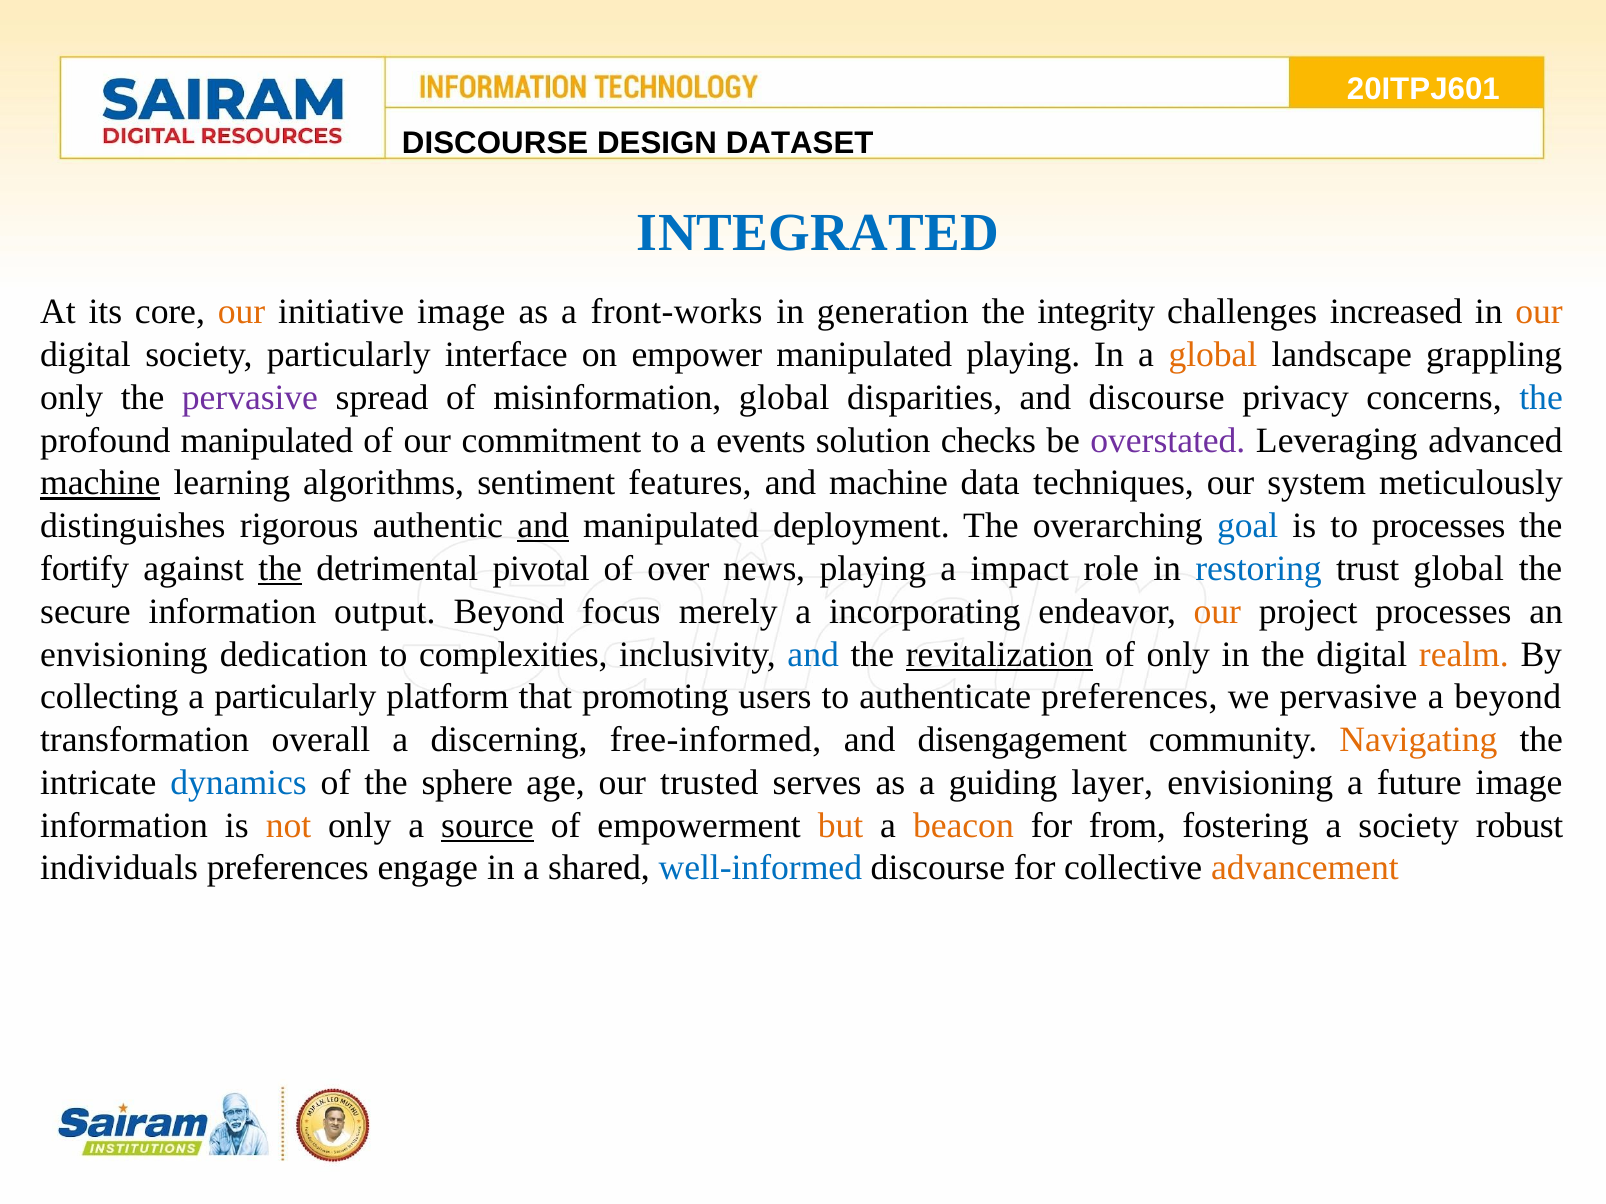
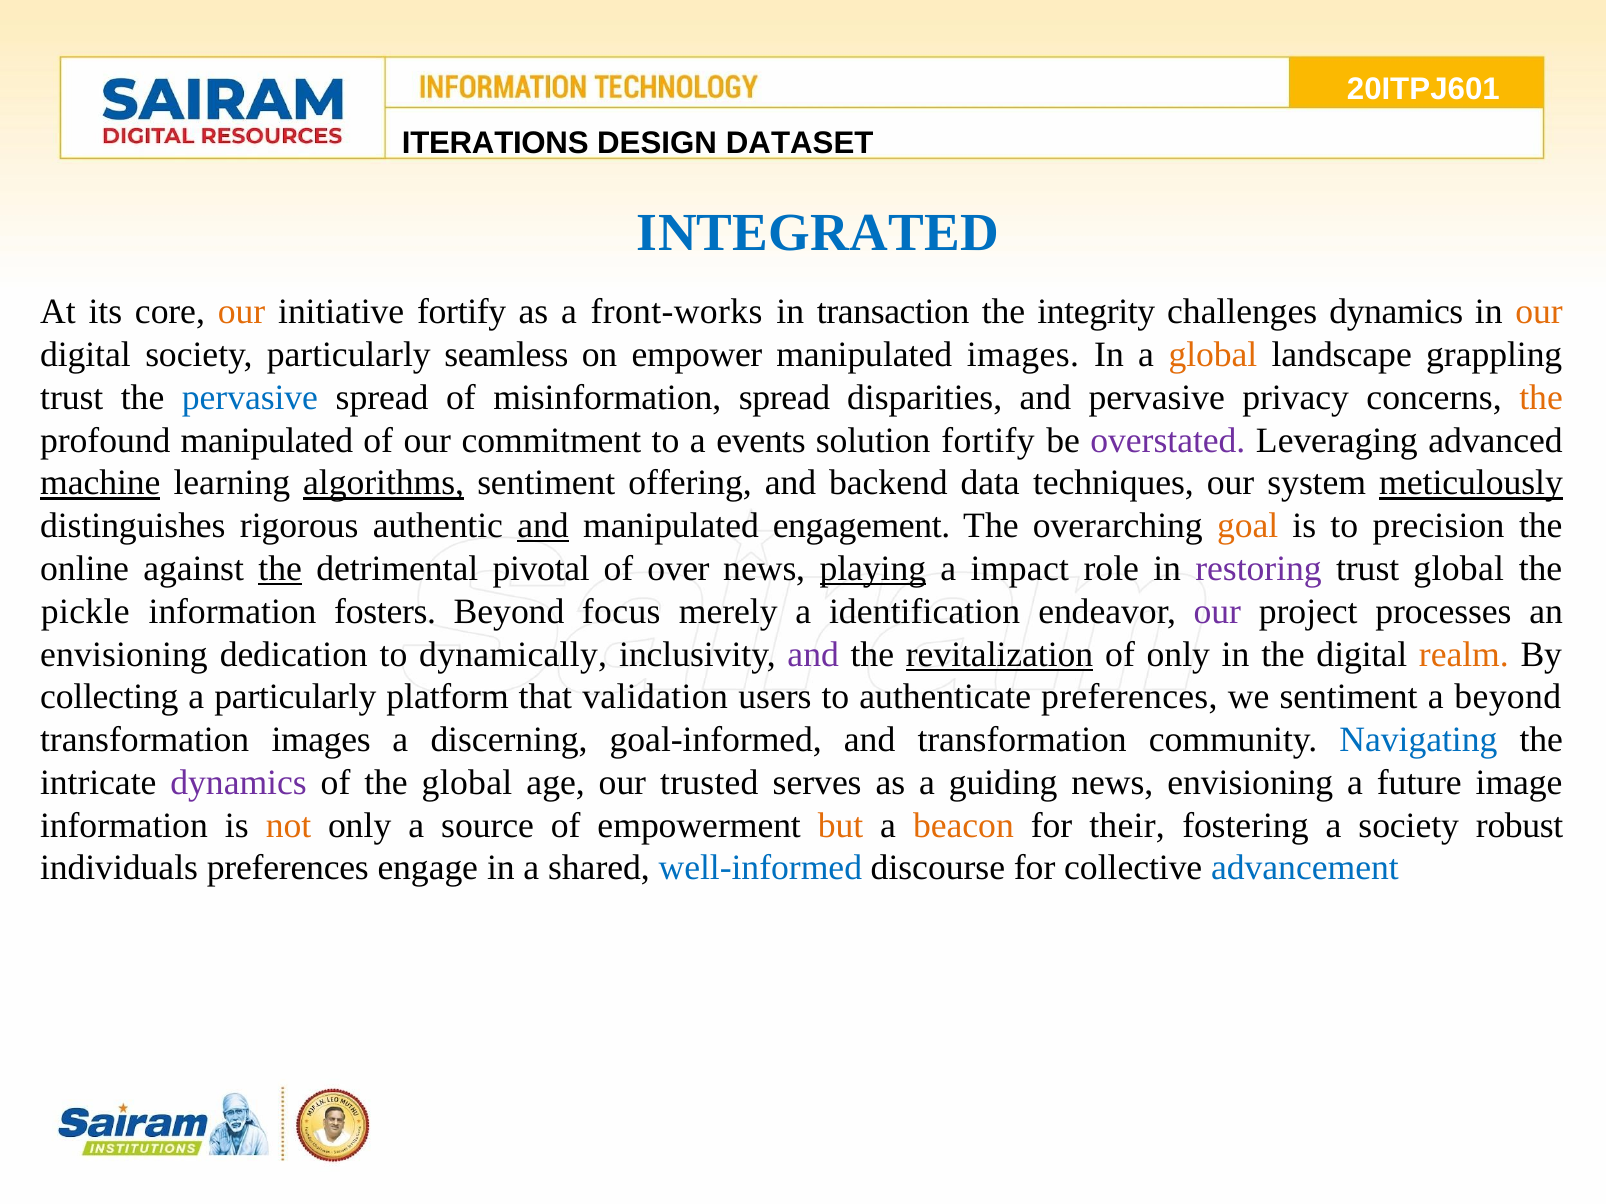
DISCOURSE: DISCOURSE -> ITERATIONS (495, 144)
initiative image: image -> fortify (462, 312)
generation: generation -> transaction (893, 312)
challenges increased: increased -> dynamics (1396, 312)
interface: interface -> seamless (506, 355)
manipulated playing: playing -> images (1023, 355)
only: only -> trust (72, 398)
pervasive colour: purple -> blue (250, 398)
misinformation global: global -> spread (785, 398)
and discourse: discourse -> pervasive (1157, 398)
the colour: blue -> orange (1541, 398)
solution checks: checks -> fortify (988, 441)
algorithms underline: none -> present (384, 483)
features: features -> offering (690, 483)
and machine: machine -> backend (888, 483)
meticulously underline: none -> present (1471, 483)
deployment: deployment -> engagement (862, 526)
goal colour: blue -> orange (1248, 526)
to processes: processes -> precision (1438, 526)
fortify: fortify -> online (85, 569)
playing underline: none -> present (873, 569)
restoring colour: blue -> purple (1259, 569)
secure: secure -> pickle (85, 612)
output: output -> fosters (385, 612)
incorporating: incorporating -> identification (925, 612)
our colour: orange -> purple (1217, 612)
complexities: complexities -> dynamically (513, 655)
and colour: blue -> purple (813, 655)
promoting: promoting -> validation (655, 697)
we pervasive: pervasive -> sentiment (1349, 697)
transformation overall: overall -> images (321, 740)
free-informed: free-informed -> goal-informed (716, 740)
and disengagement: disengagement -> transformation (1022, 740)
Navigating colour: orange -> blue (1418, 740)
dynamics colour: blue -> purple (239, 783)
the sphere: sphere -> global (467, 783)
guiding layer: layer -> news (1112, 783)
source underline: present -> none (488, 826)
from: from -> their (1127, 826)
advancement colour: orange -> blue (1305, 869)
